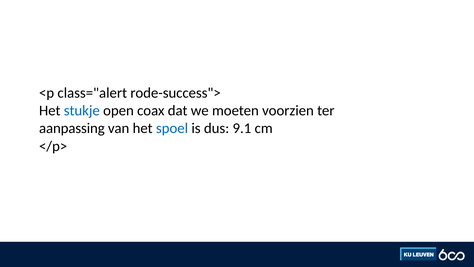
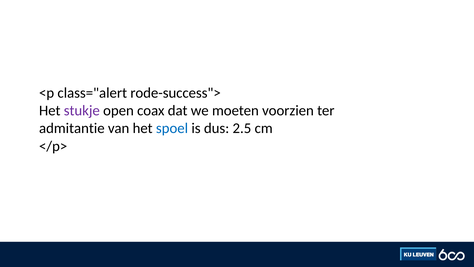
stukje colour: blue -> purple (82, 110)
aanpassing: aanpassing -> admitantie (72, 128)
9.1: 9.1 -> 2.5 (242, 128)
